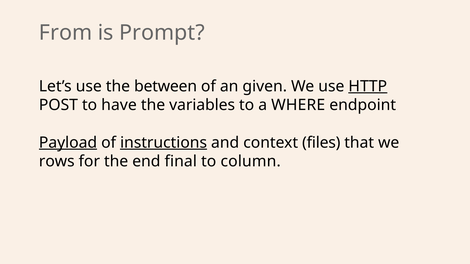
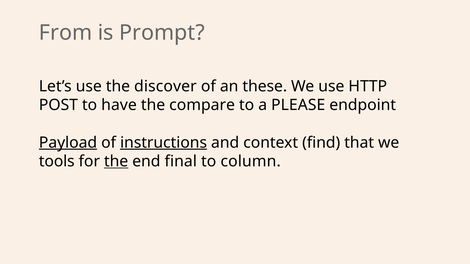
between: between -> discover (165, 86)
given: given -> these (265, 86)
HTTP underline: present -> none (368, 86)
variables: variables -> compare (202, 105)
WHERE: WHERE -> PLEASE (298, 105)
files: files -> find (321, 143)
rows: rows -> tools (57, 162)
the underline: none -> present (116, 162)
